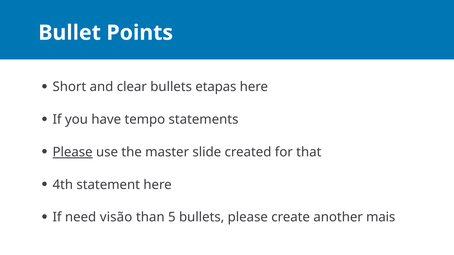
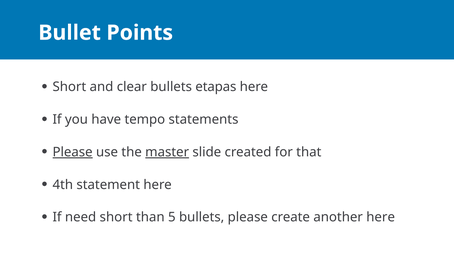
master underline: none -> present (167, 152)
need visão: visão -> short (116, 218)
another mais: mais -> here (381, 218)
